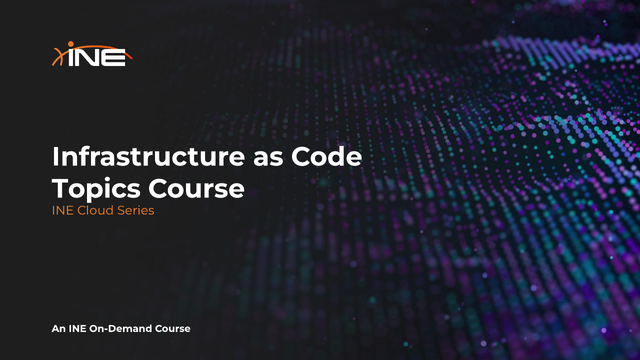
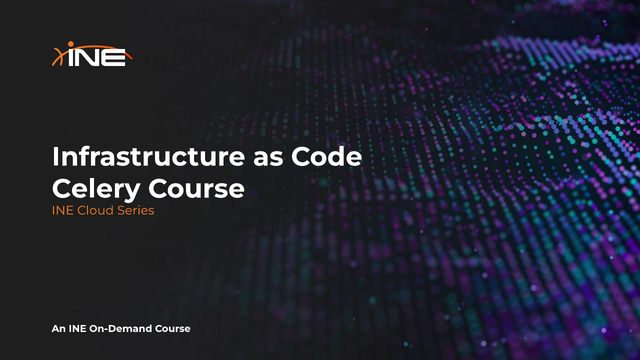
Topics: Topics -> Celery (96, 189)
